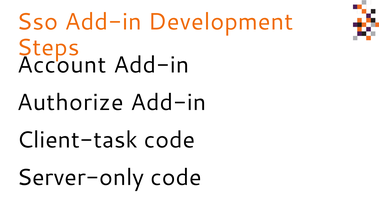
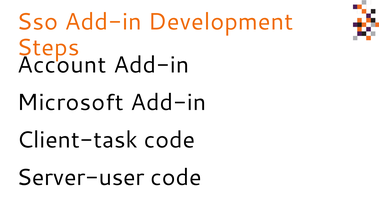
Authorize: Authorize -> Microsoft (70, 103)
Server-only: Server-only -> Server-user (81, 178)
